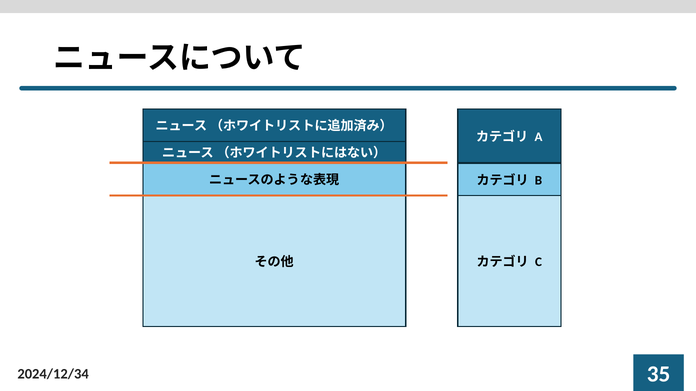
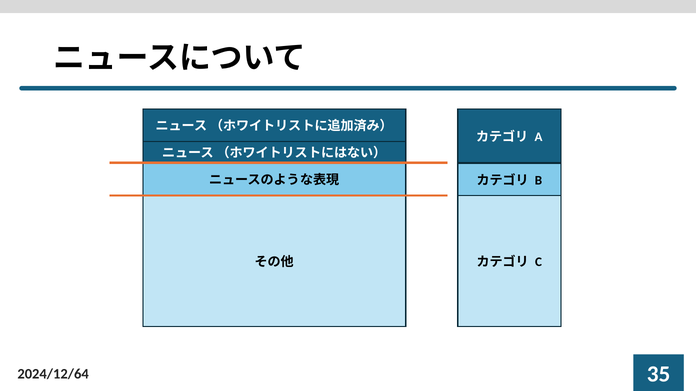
2024/12/34: 2024/12/34 -> 2024/12/64 (53, 374)
